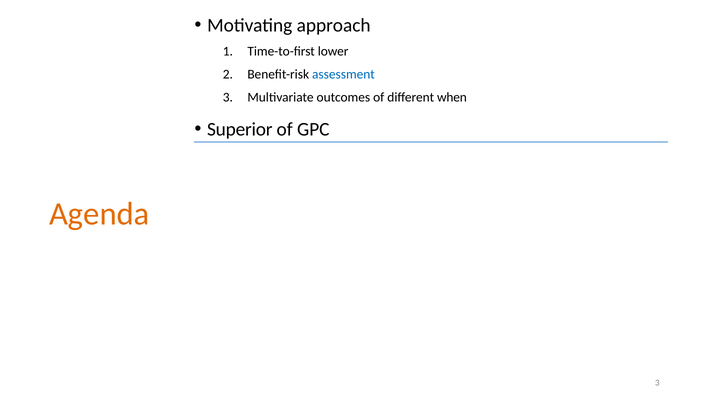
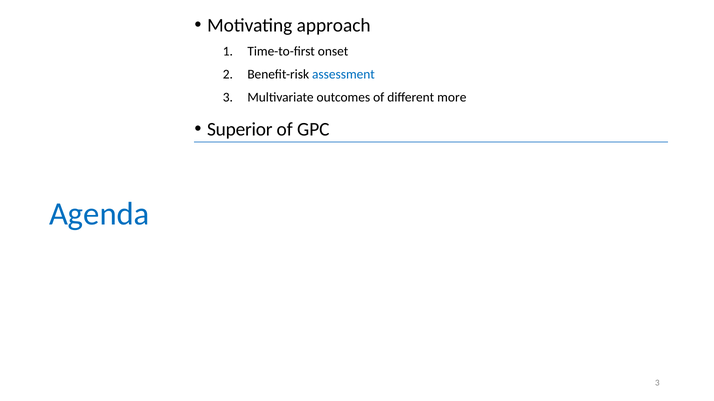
lower: lower -> onset (333, 52)
when: when -> more (452, 98)
Agenda colour: orange -> blue (99, 214)
